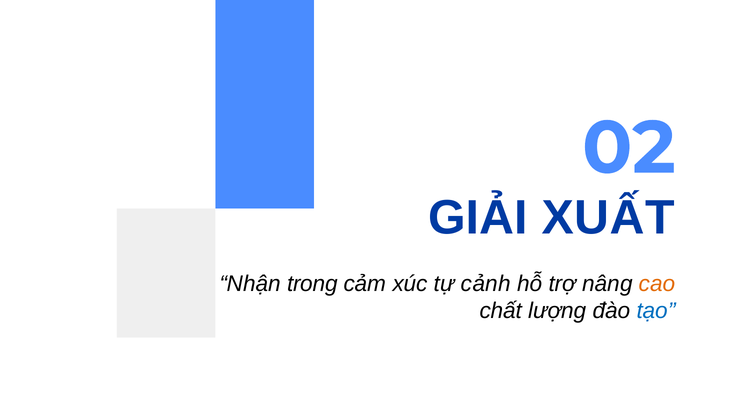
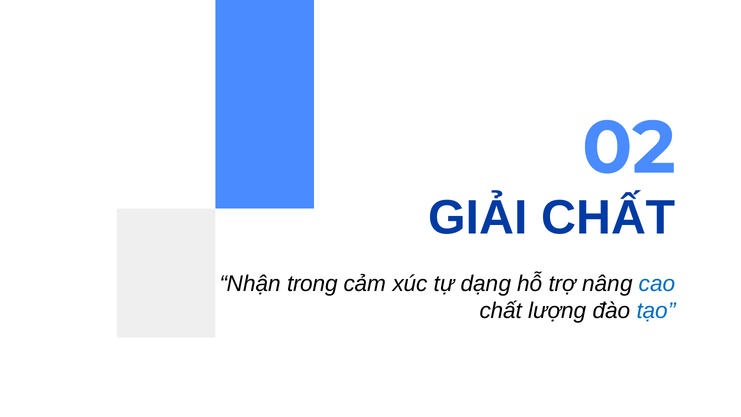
GIẢI XUẤT: XUẤT -> CHẤT (608, 218)
cảnh: cảnh -> dạng (486, 284)
cao colour: orange -> blue (657, 284)
